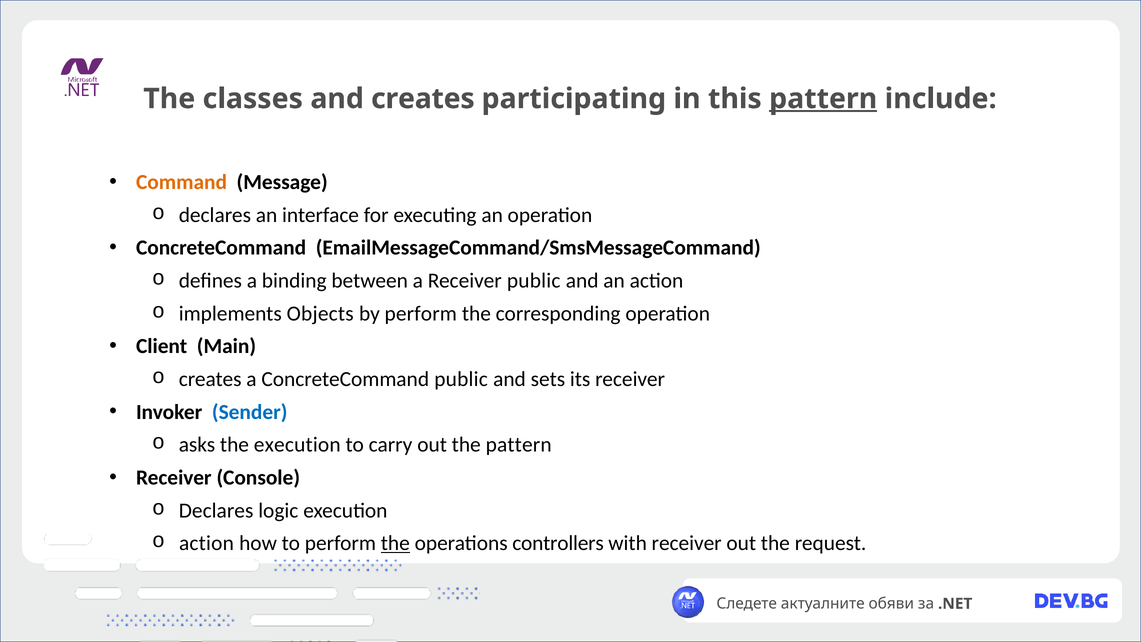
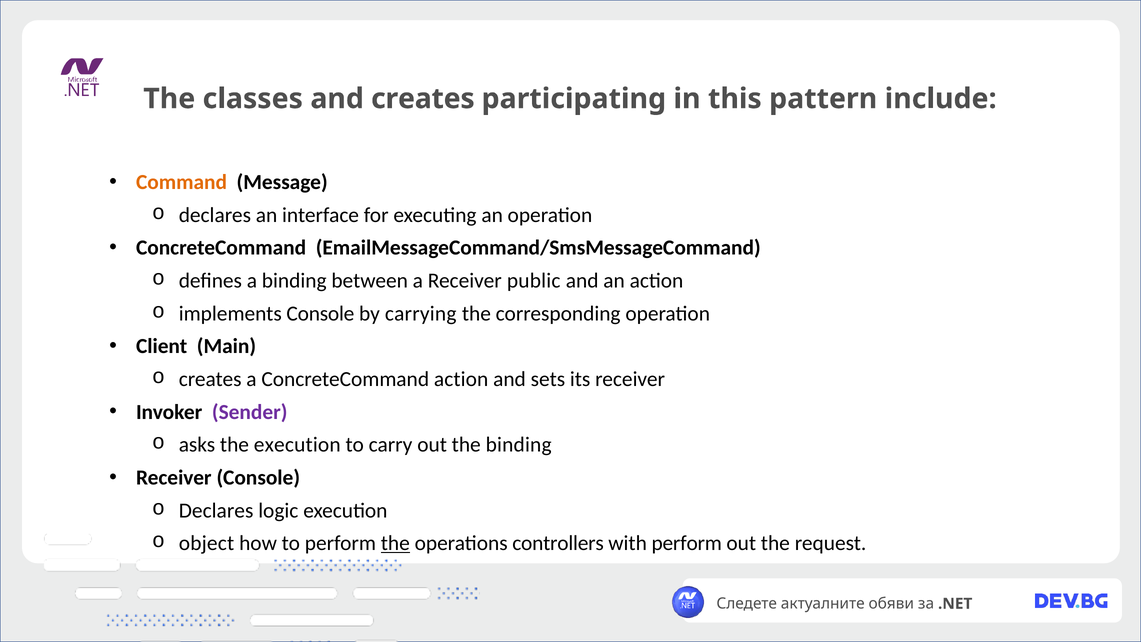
pattern underline: present -> none (823, 99)
implements Objects: Objects -> Console (320, 313)
by perform: perform -> carrying (421, 313)
ConcreteCommand public: public -> action (461, 379)
Sender colour: blue -> purple (250, 412)
the pattern: pattern -> binding (519, 445)
action: action -> object (206, 543)
with receiver: receiver -> perform (687, 543)
